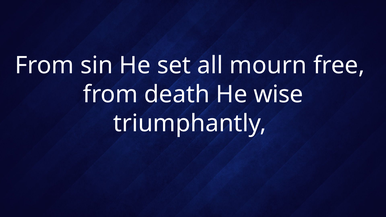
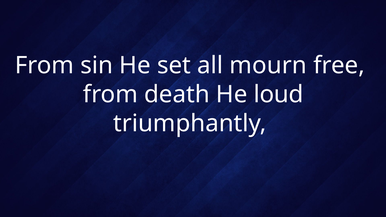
wise: wise -> loud (278, 95)
